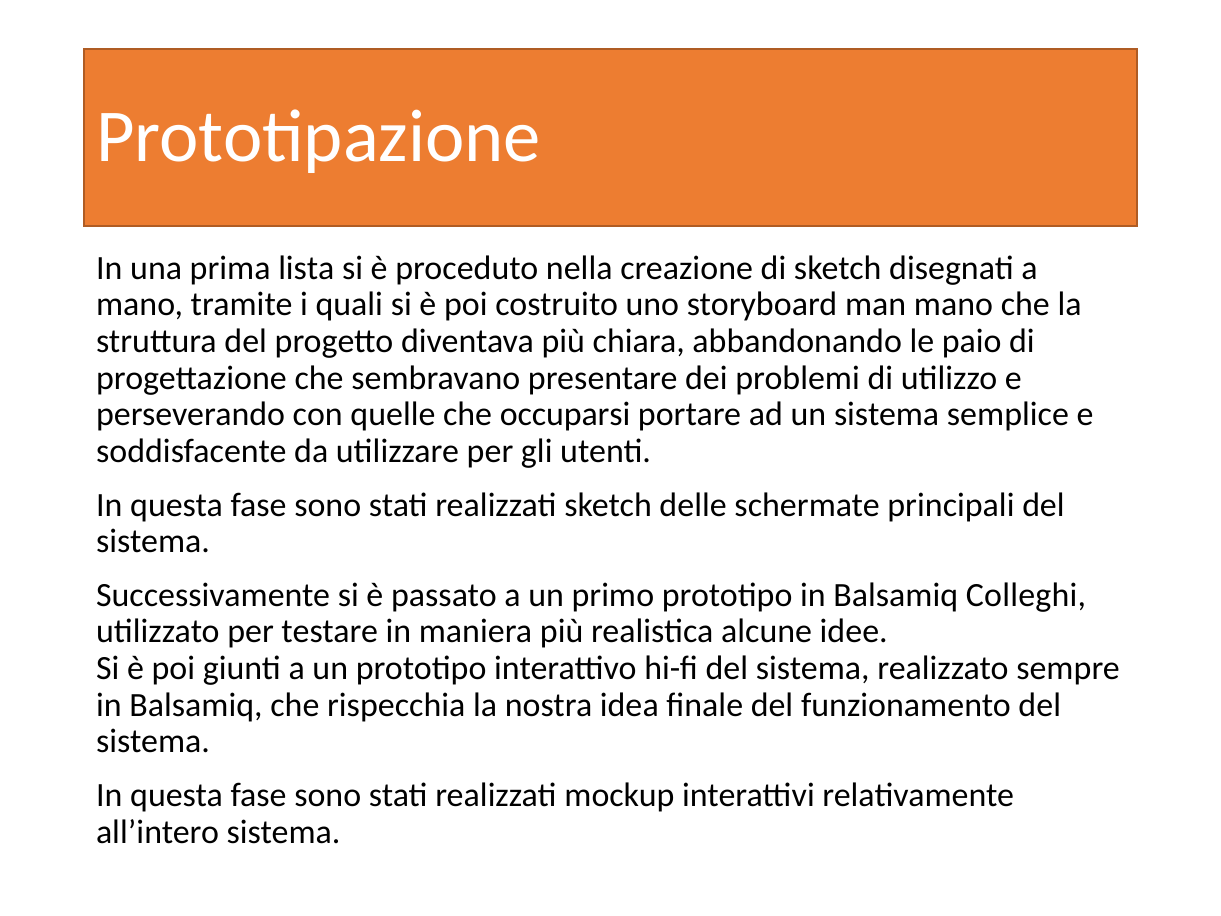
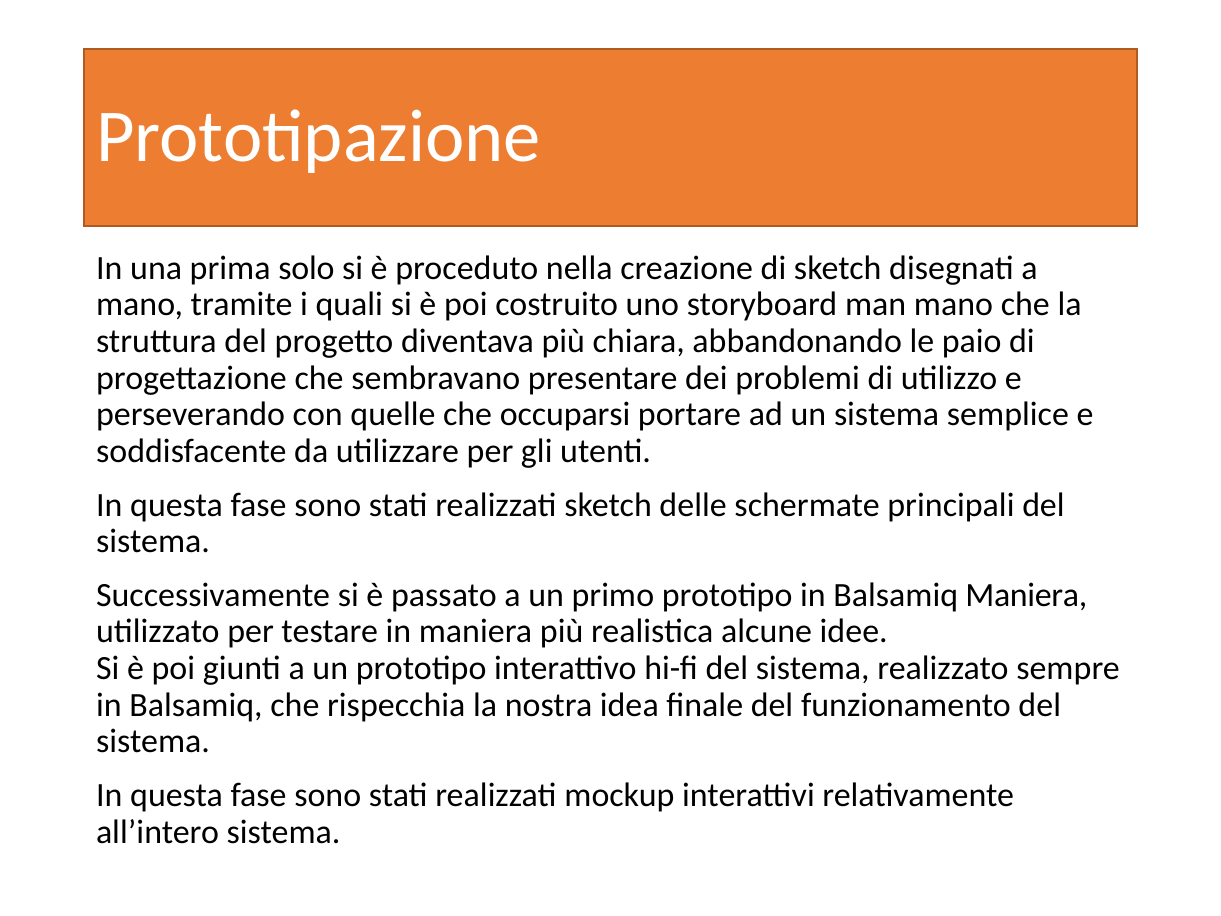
lista: lista -> solo (306, 268)
Balsamiq Colleghi: Colleghi -> Maniera (1026, 595)
